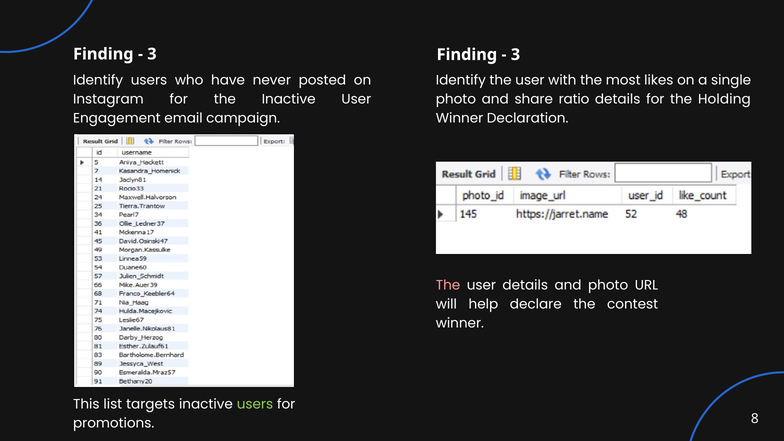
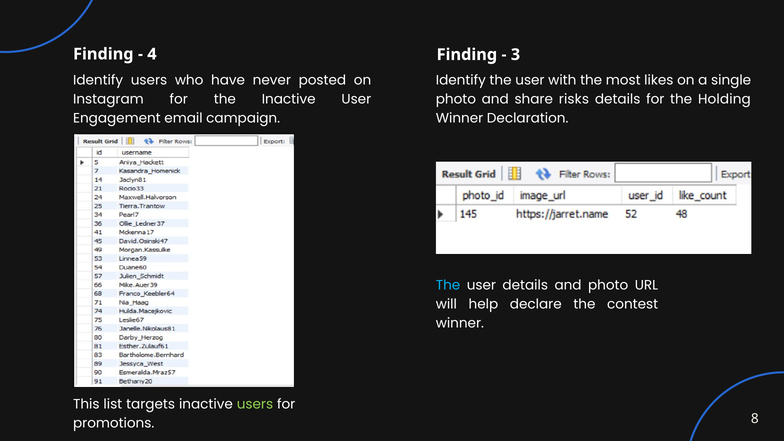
3: 3 -> 4 (152, 54)
ratio: ratio -> risks (574, 99)
The colour: pink -> light blue (448, 285)
